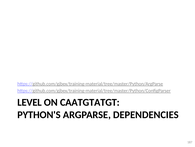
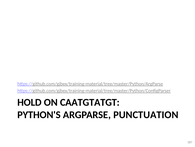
LEVEL: LEVEL -> HOLD (29, 102)
DEPENDENCIES: DEPENDENCIES -> PUNCTUATION (146, 114)
